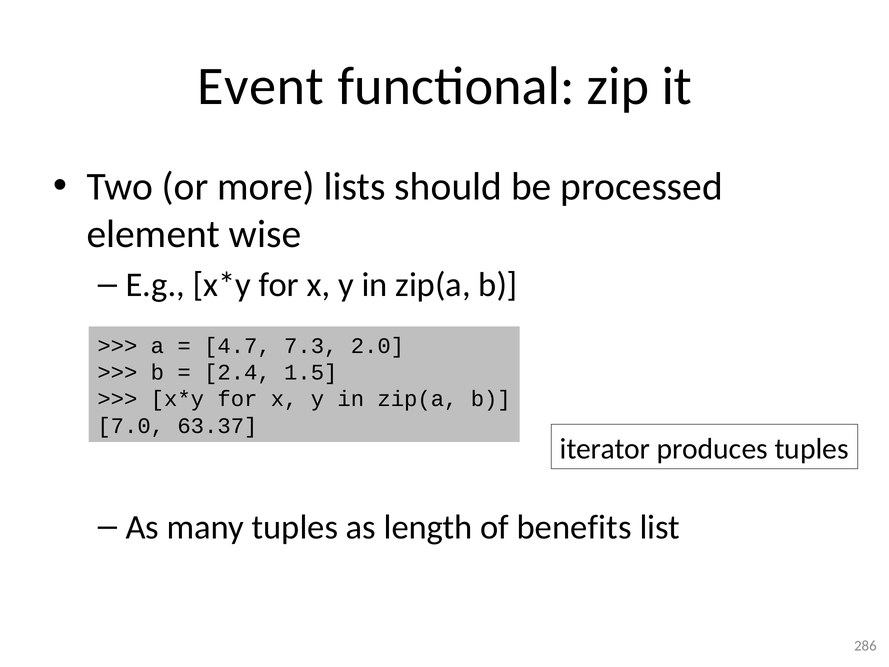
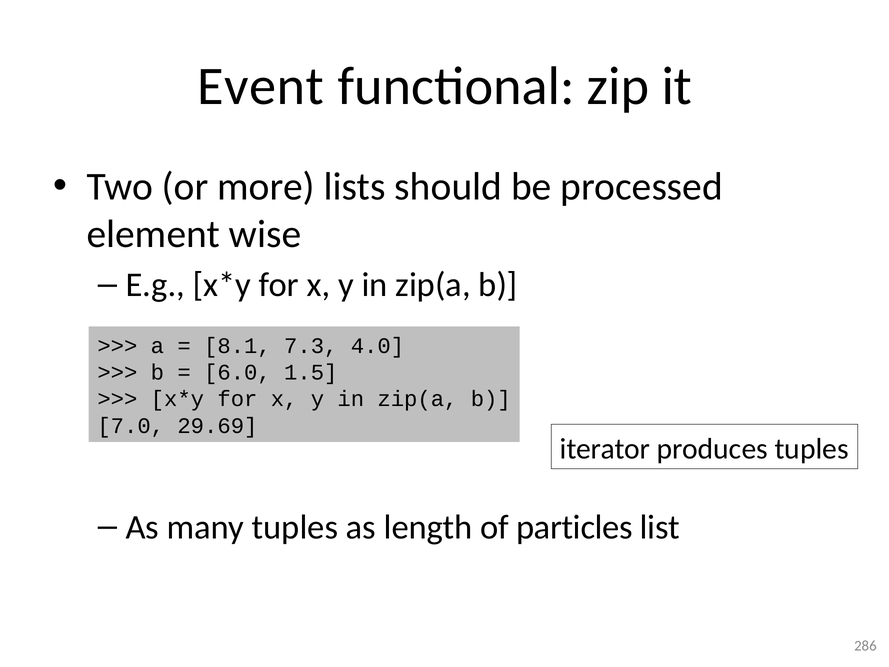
4.7: 4.7 -> 8.1 (237, 346)
2.0: 2.0 -> 4.0 (377, 346)
2.4: 2.4 -> 6.0 (237, 372)
63.37: 63.37 -> 29.69 (217, 426)
benefits: benefits -> particles (574, 527)
